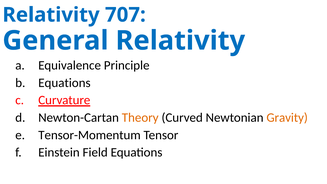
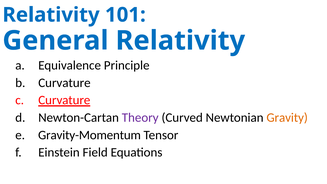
707: 707 -> 101 (125, 15)
Equations: Equations -> Curvature (64, 83)
Theory colour: orange -> purple (140, 118)
Tensor-Momentum: Tensor-Momentum -> Gravity-Momentum (90, 135)
